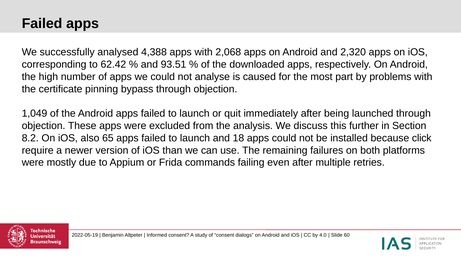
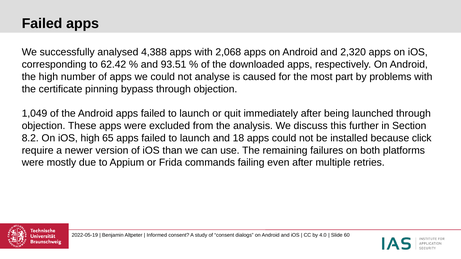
iOS also: also -> high (90, 138)
